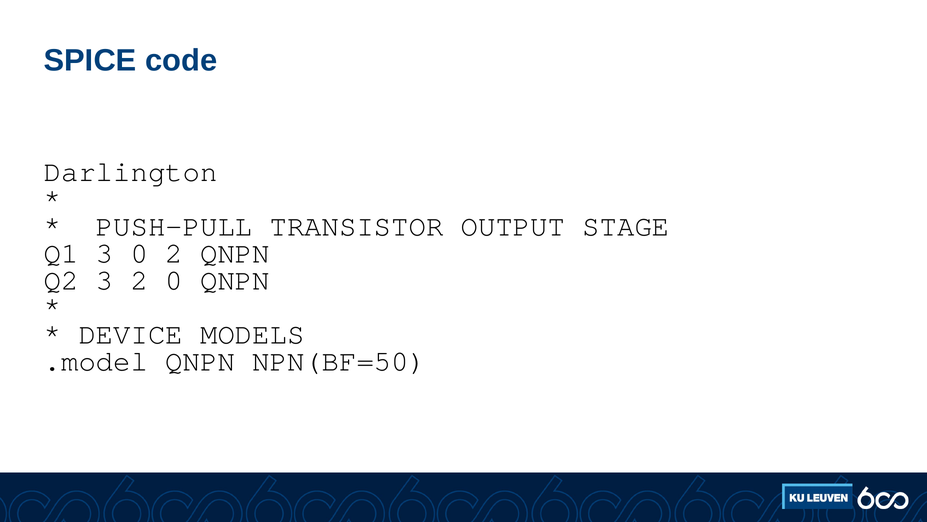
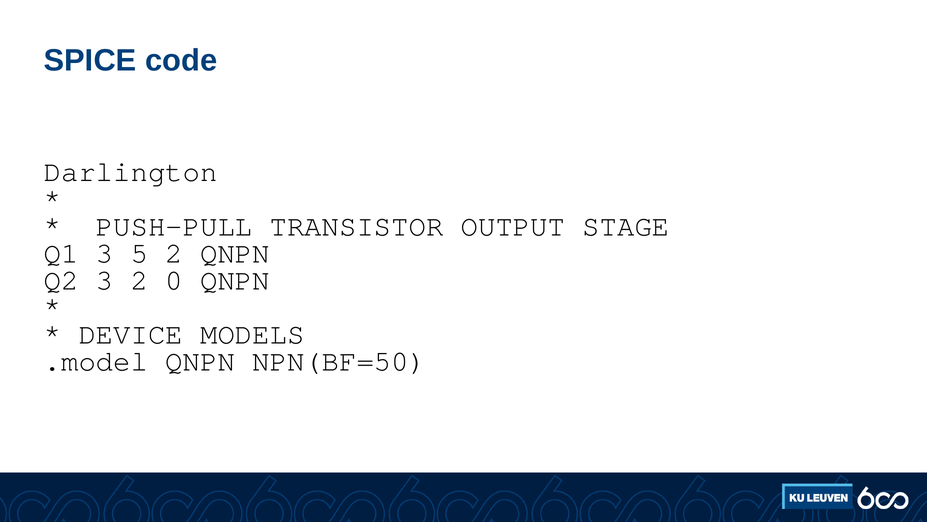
3 0: 0 -> 5 (139, 253)
